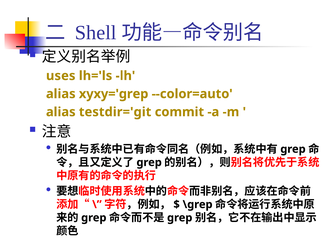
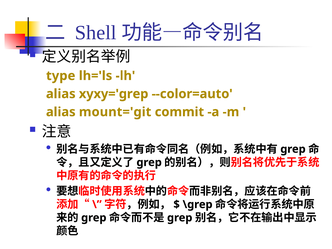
uses: uses -> type (61, 76)
testdir='git: testdir='git -> mount='git (115, 112)
